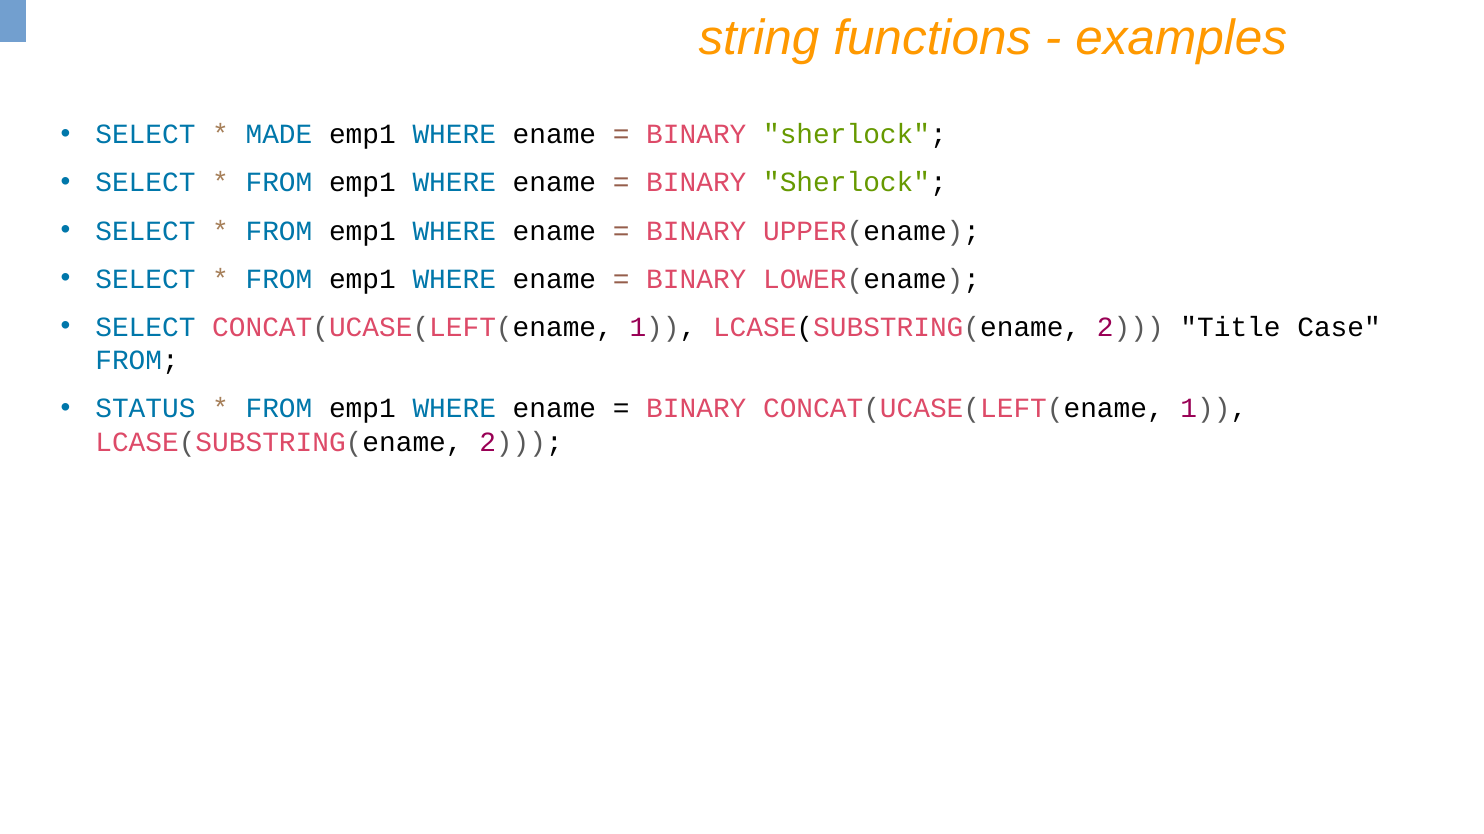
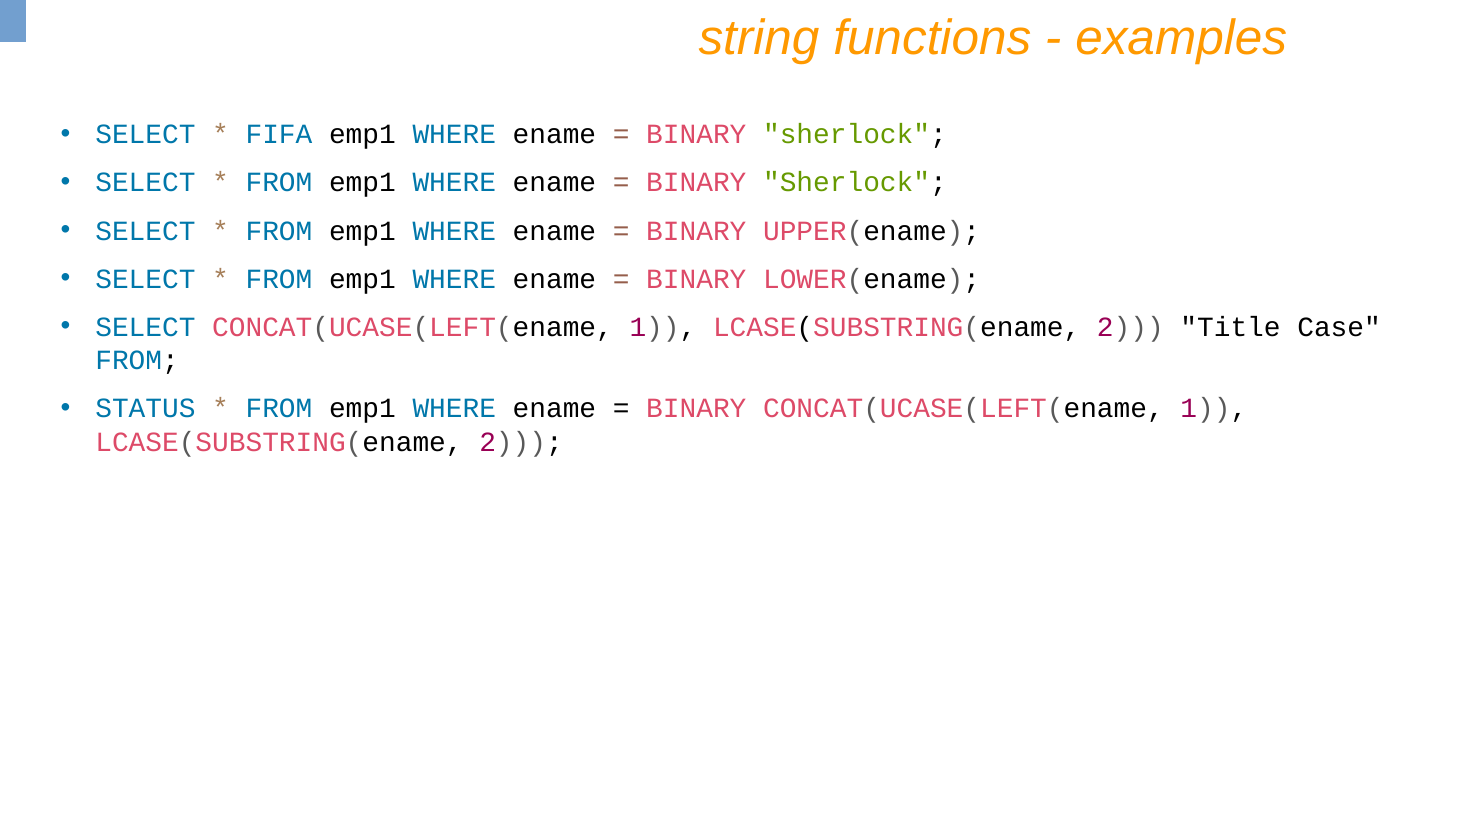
MADE: MADE -> FIFA (279, 135)
